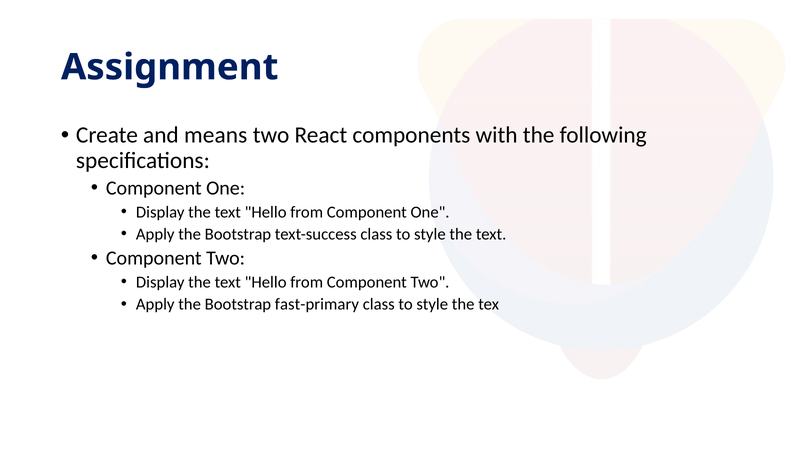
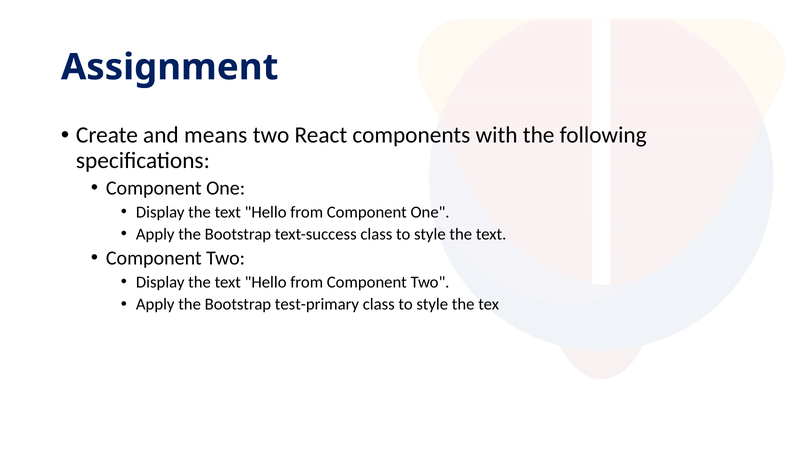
fast-primary: fast-primary -> test-primary (317, 304)
